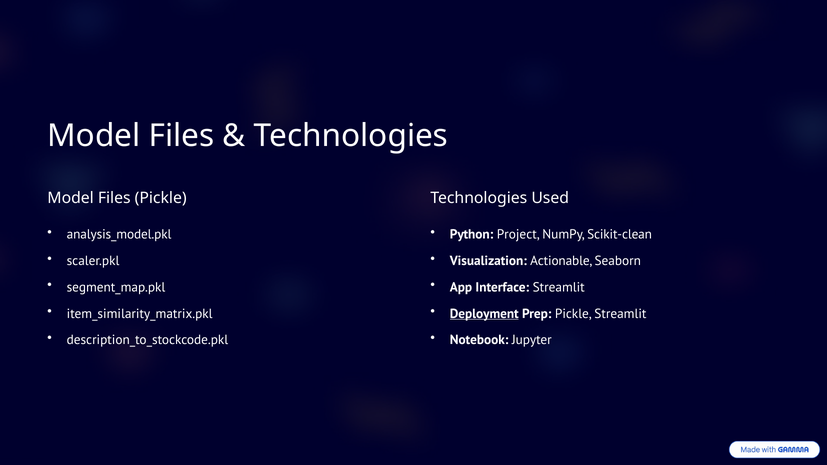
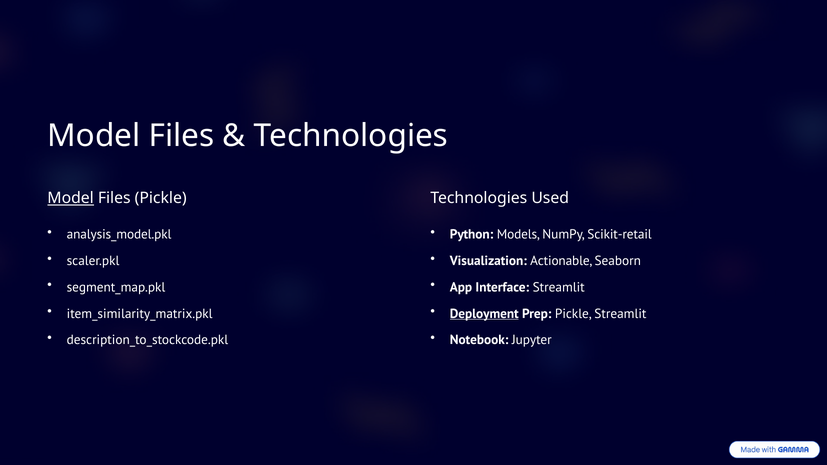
Model underline: none -> present (71, 198)
Project: Project -> Models (518, 235)
Scikit-clean: Scikit-clean -> Scikit-retail (620, 235)
